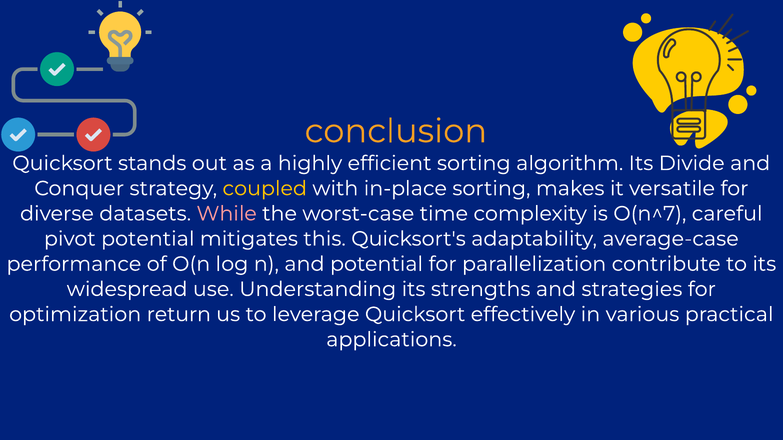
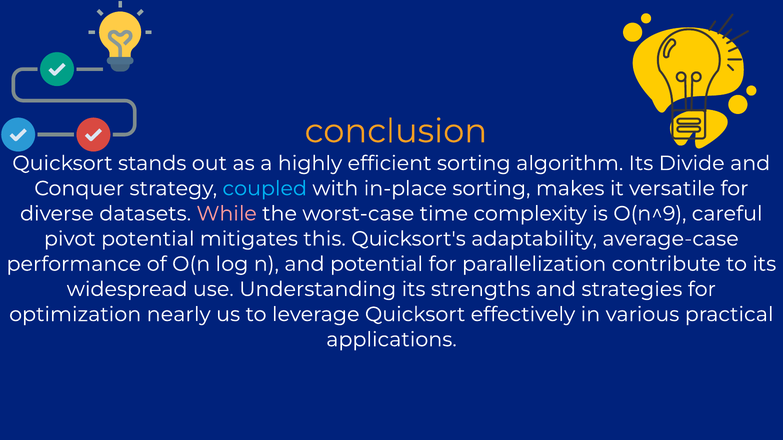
coupled colour: yellow -> light blue (265, 189)
O(n^7: O(n^7 -> O(n^9 (650, 214)
return: return -> nearly (179, 315)
